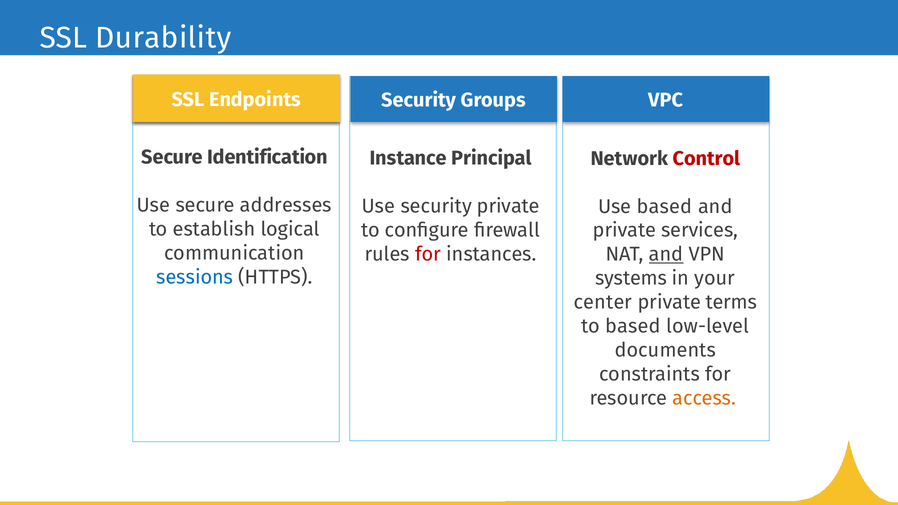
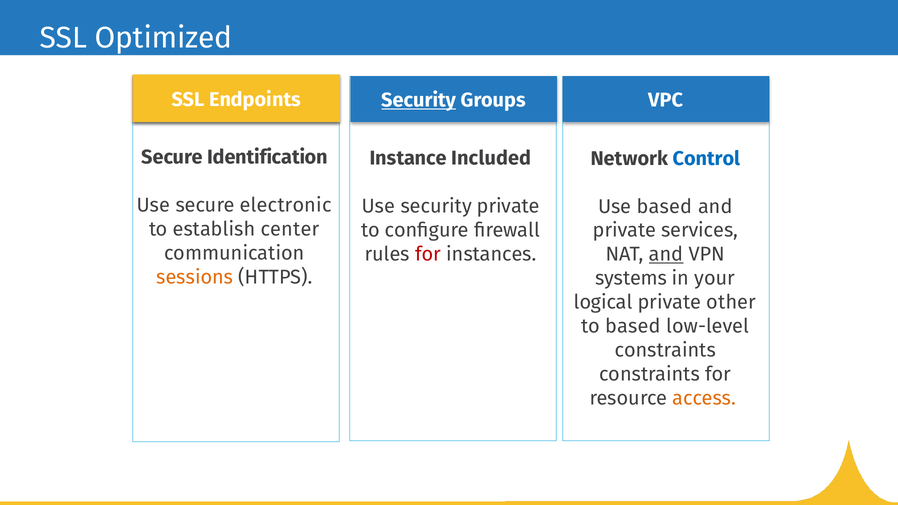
Durability: Durability -> Optimized (164, 38)
Security underline: none -> present (419, 100)
Principal: Principal -> Included (491, 158)
Control colour: red -> blue (706, 159)
addresses: addresses -> electronic (286, 205)
logical: logical -> center (290, 229)
sessions colour: blue -> orange (195, 277)
center: center -> logical (603, 302)
terms: terms -> other (731, 302)
documents: documents -> constraints (665, 350)
